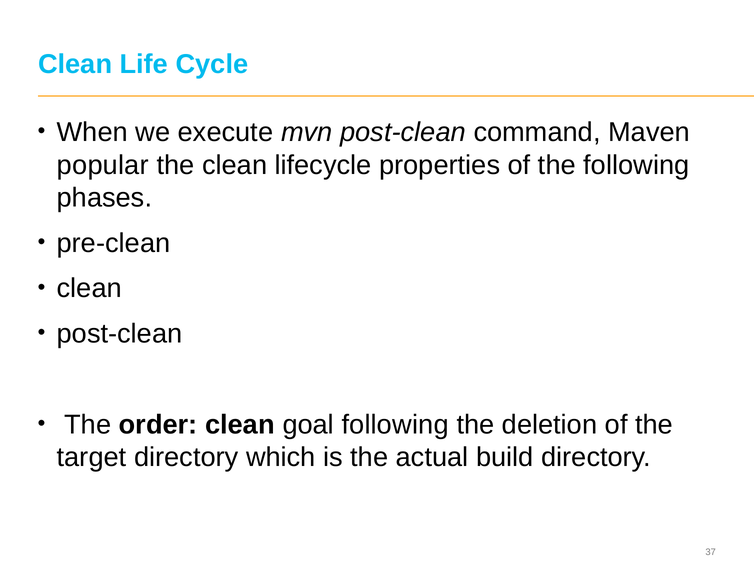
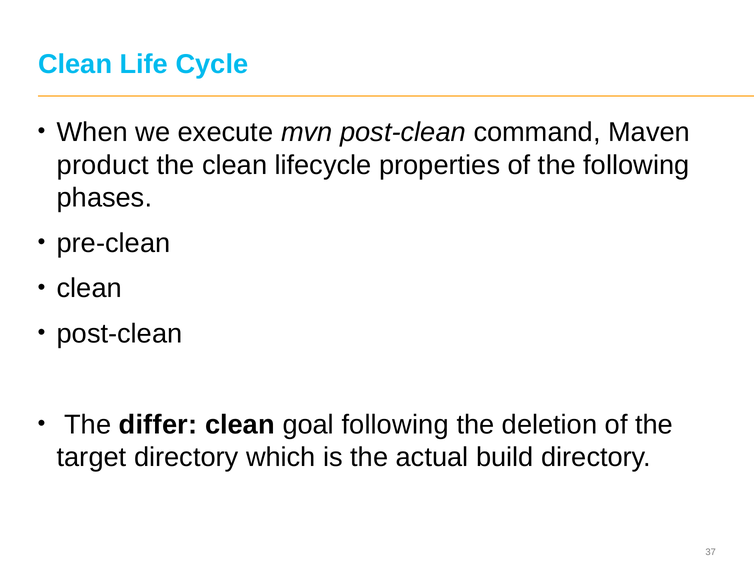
popular: popular -> product (103, 165)
order: order -> differ (158, 424)
